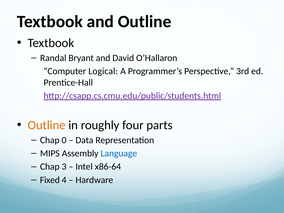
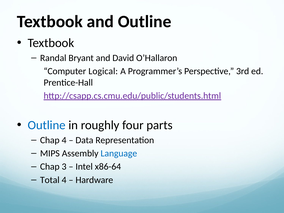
Outline colour: orange -> blue (47, 125)
Chap 0: 0 -> 4 (64, 140)
Fixed: Fixed -> Total (50, 180)
